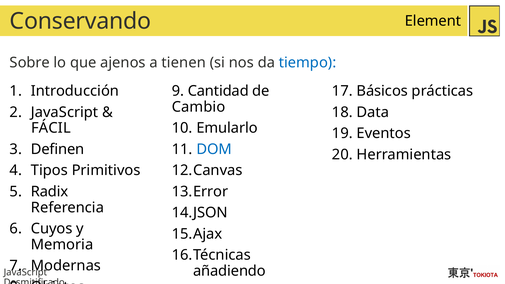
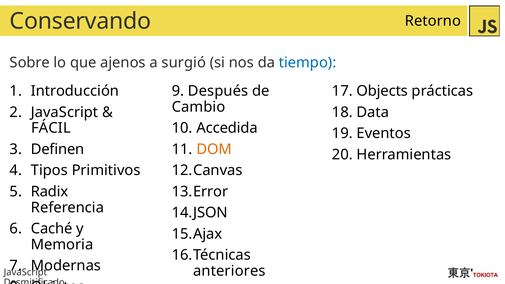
Element: Element -> Retorno (433, 21)
tienen: tienen -> surgió (184, 63)
Cantidad: Cantidad -> Después (218, 91)
Básicos: Básicos -> Objects (382, 91)
Emularlo: Emularlo -> Accedida (227, 128)
DOM colour: blue -> orange (214, 149)
Cuyos: Cuyos -> Caché (52, 229)
añadiendo: añadiendo -> anteriores (229, 271)
